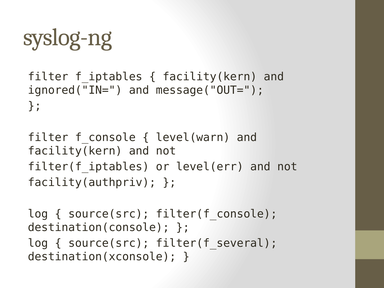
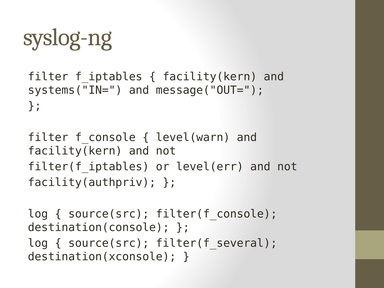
ignored("IN=: ignored("IN= -> systems("IN= (75, 90)
